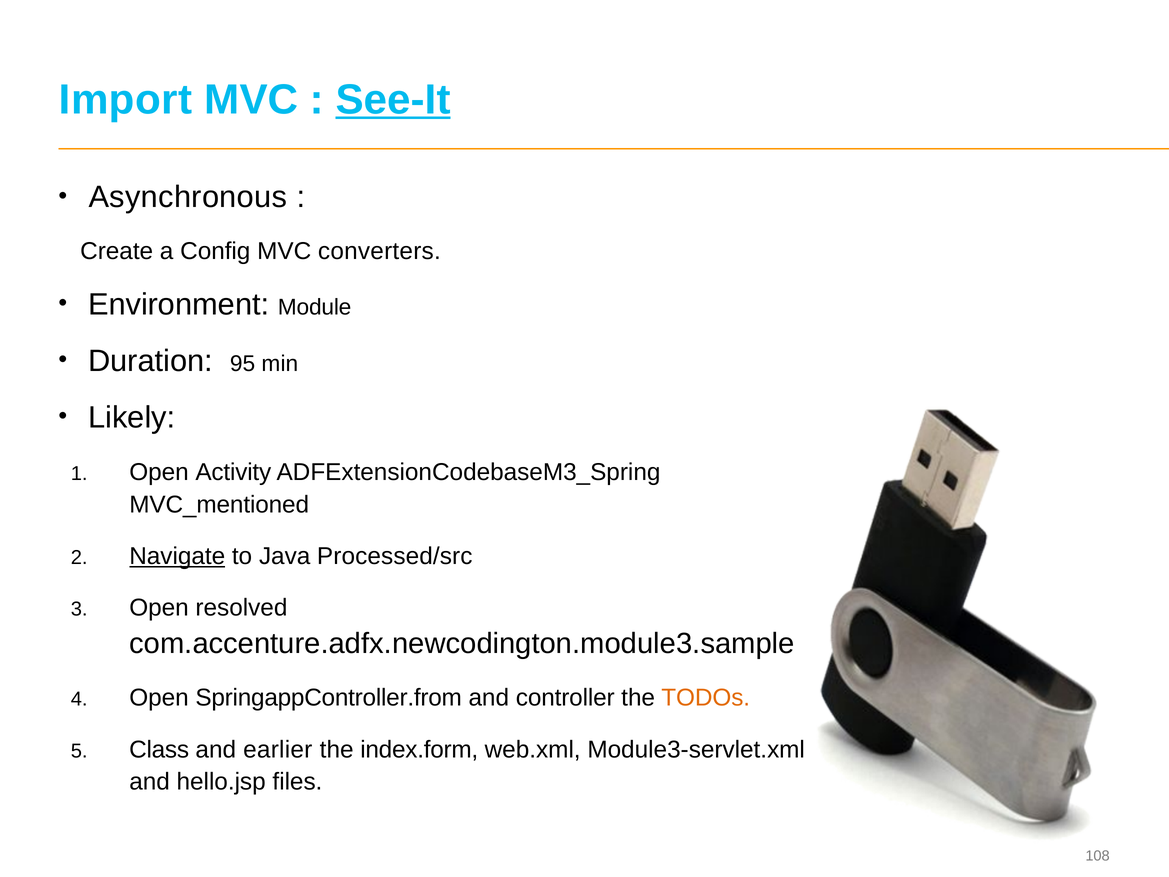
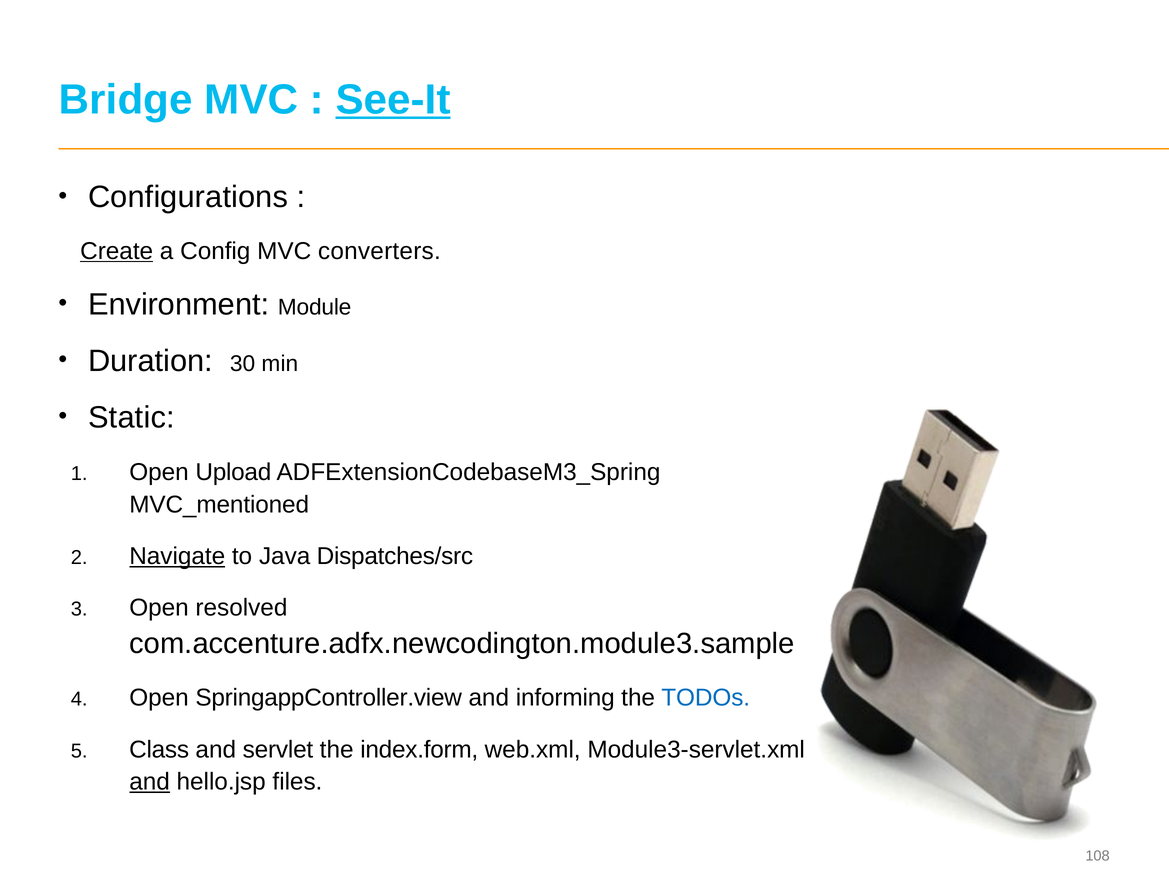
Import: Import -> Bridge (126, 100)
Asynchronous: Asynchronous -> Configurations (188, 197)
Create underline: none -> present (117, 251)
95: 95 -> 30 (243, 363)
Likely: Likely -> Static (132, 417)
Activity: Activity -> Upload (233, 472)
Processed/src: Processed/src -> Dispatches/src (395, 556)
SpringappController.from: SpringappController.from -> SpringappController.view (329, 698)
controller: controller -> informing (565, 698)
TODOs colour: orange -> blue (706, 698)
earlier: earlier -> servlet (278, 749)
and underline: none -> present (150, 781)
